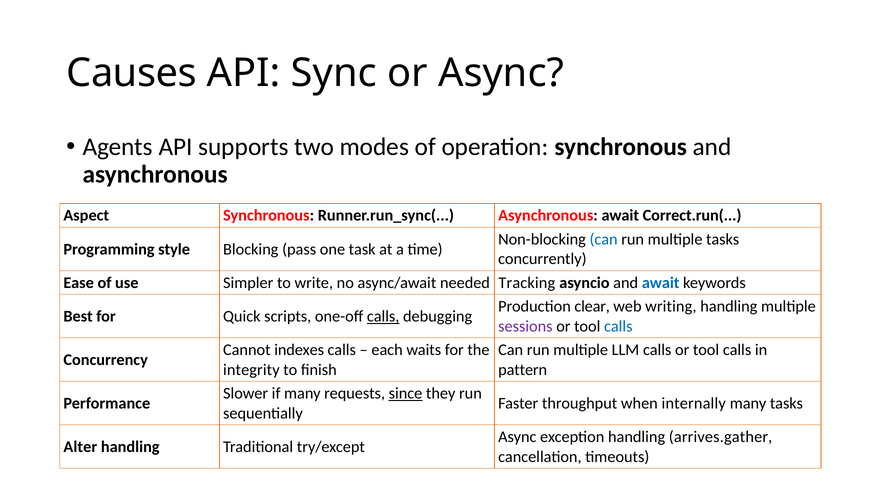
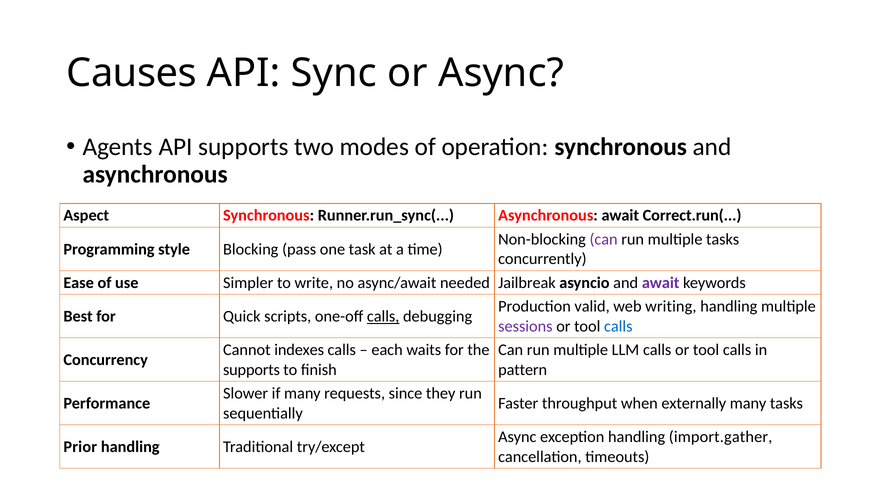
can colour: blue -> purple (604, 239)
Tracking: Tracking -> Jailbreak (527, 283)
await colour: blue -> purple (661, 283)
clear: clear -> valid (592, 306)
integrity: integrity -> supports (251, 370)
since underline: present -> none (406, 393)
internally: internally -> externally (694, 403)
arrives.gather: arrives.gather -> import.gather (721, 437)
Alter: Alter -> Prior (80, 447)
